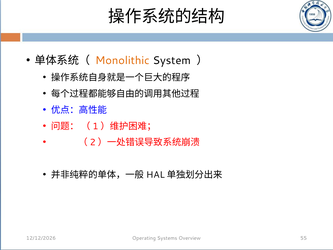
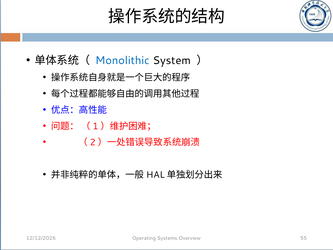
Monolithic colour: orange -> blue (122, 60)
